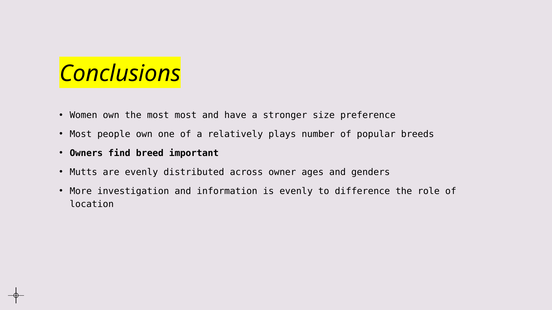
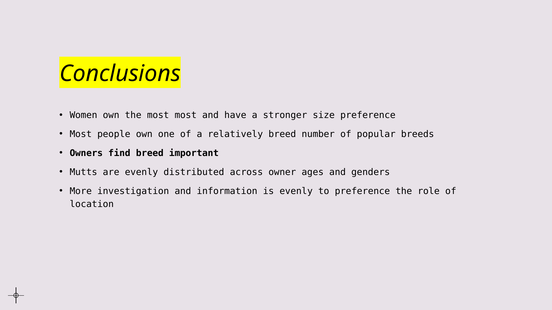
relatively plays: plays -> breed (282, 134)
to difference: difference -> preference (362, 191)
